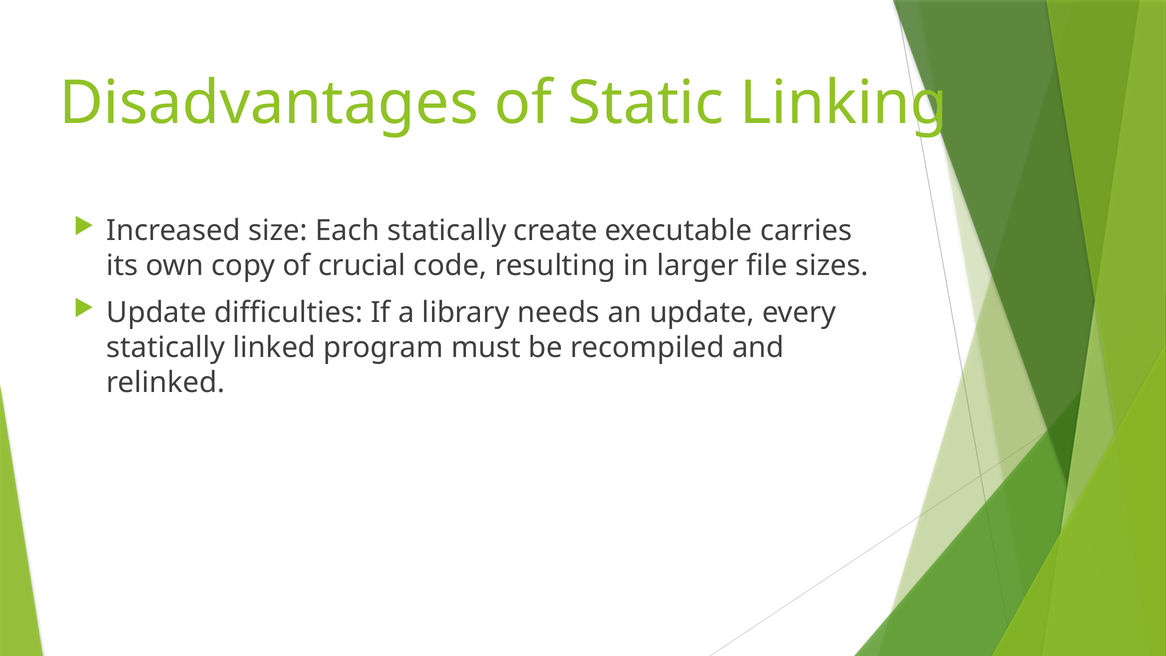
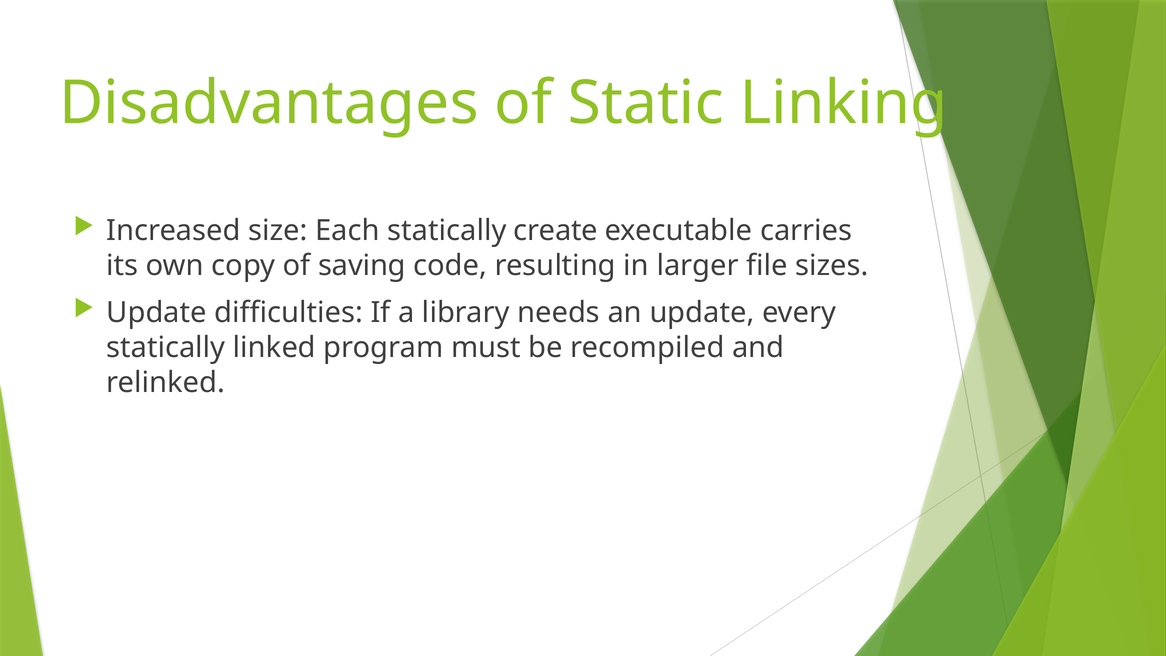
crucial: crucial -> saving (362, 266)
